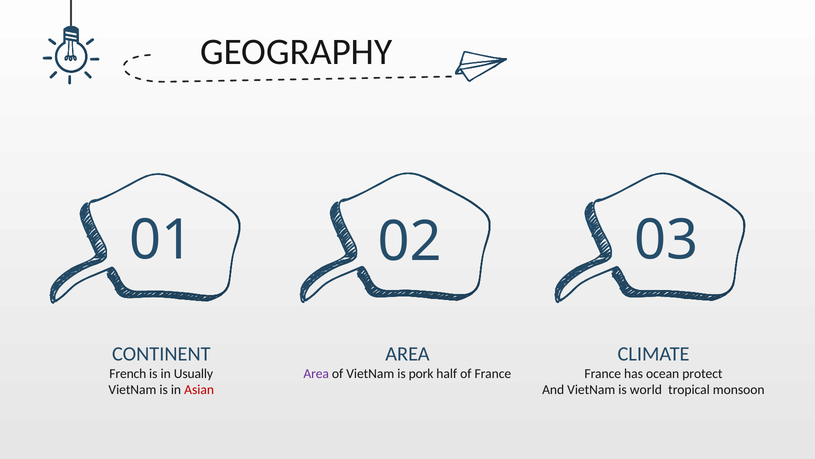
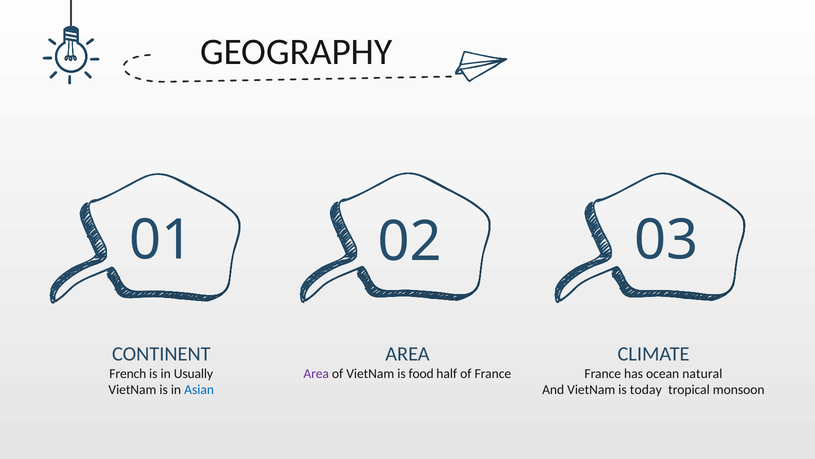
protect: protect -> natural (702, 373)
pork: pork -> food (421, 373)
Asian colour: red -> blue (199, 390)
world: world -> today (646, 390)
